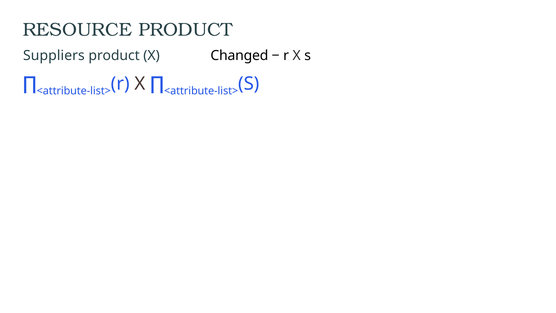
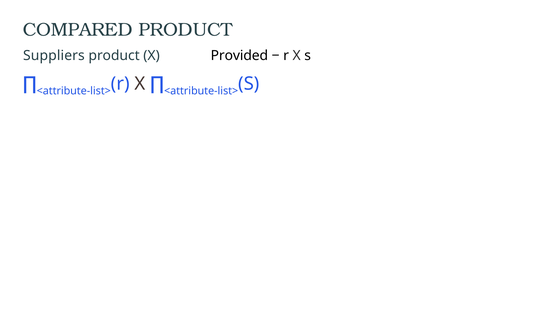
RESOURCE: RESOURCE -> COMPARED (78, 30)
Changed: Changed -> Provided (239, 55)
